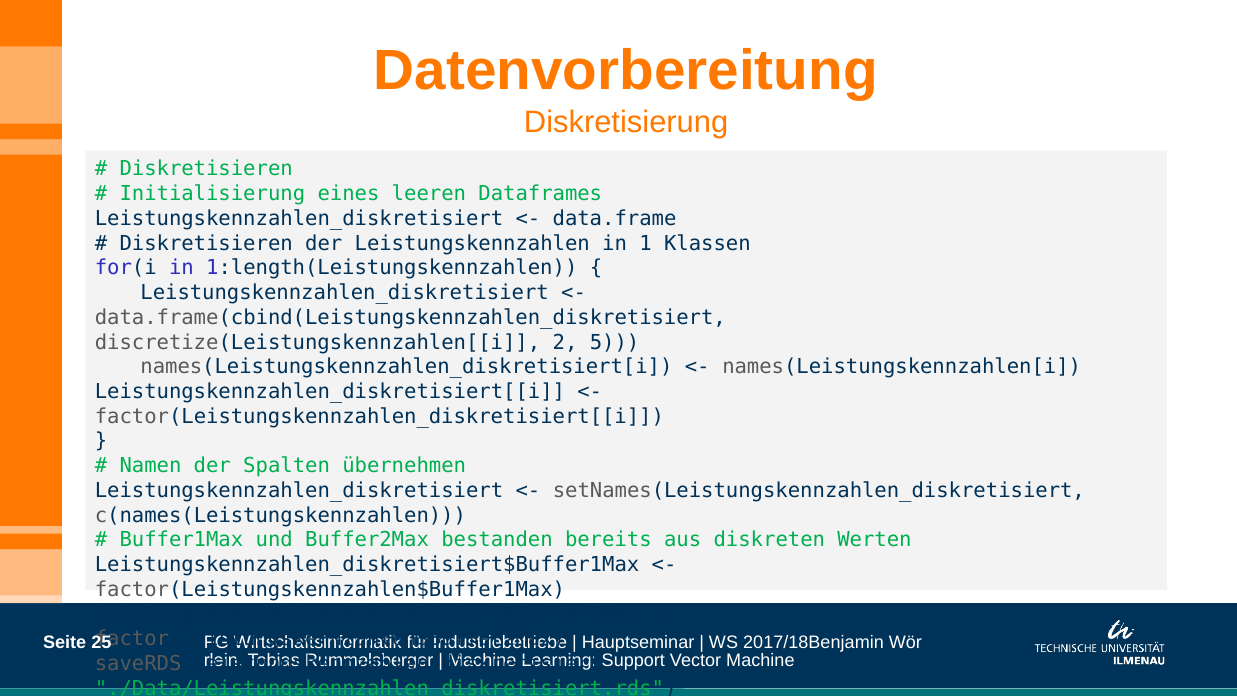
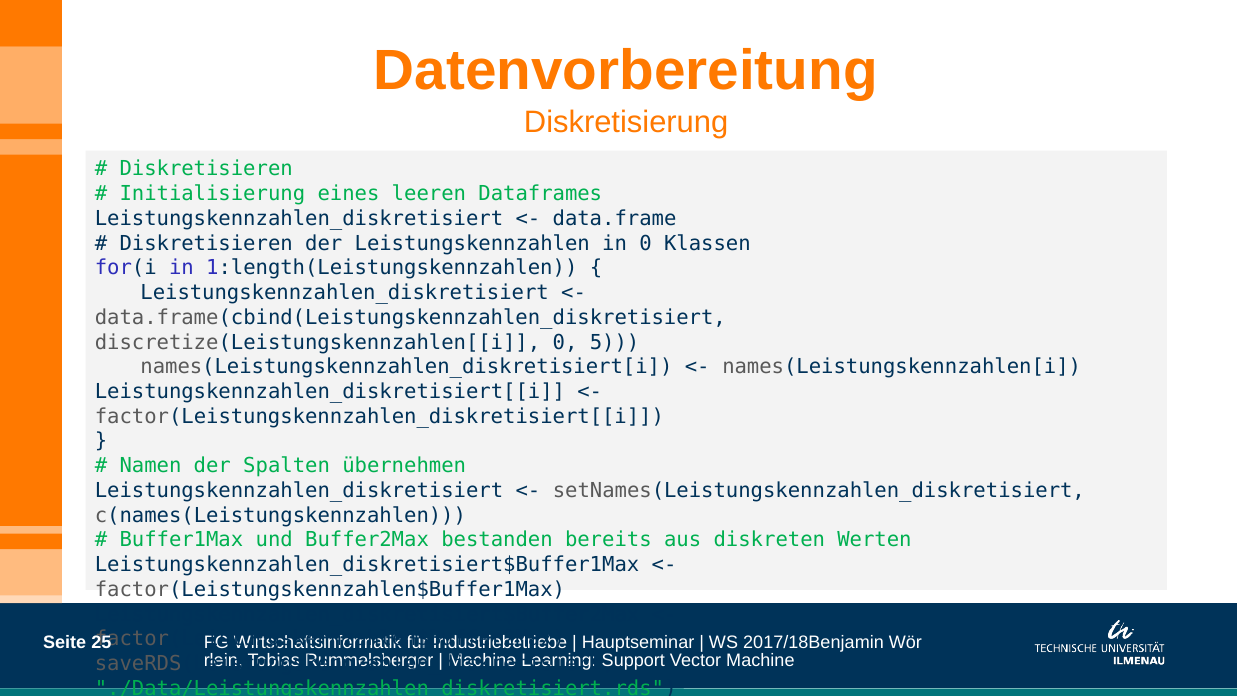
in 1: 1 -> 0 (646, 243)
discretize(Leistungskennzahlen[[i 2: 2 -> 0 (565, 342)
